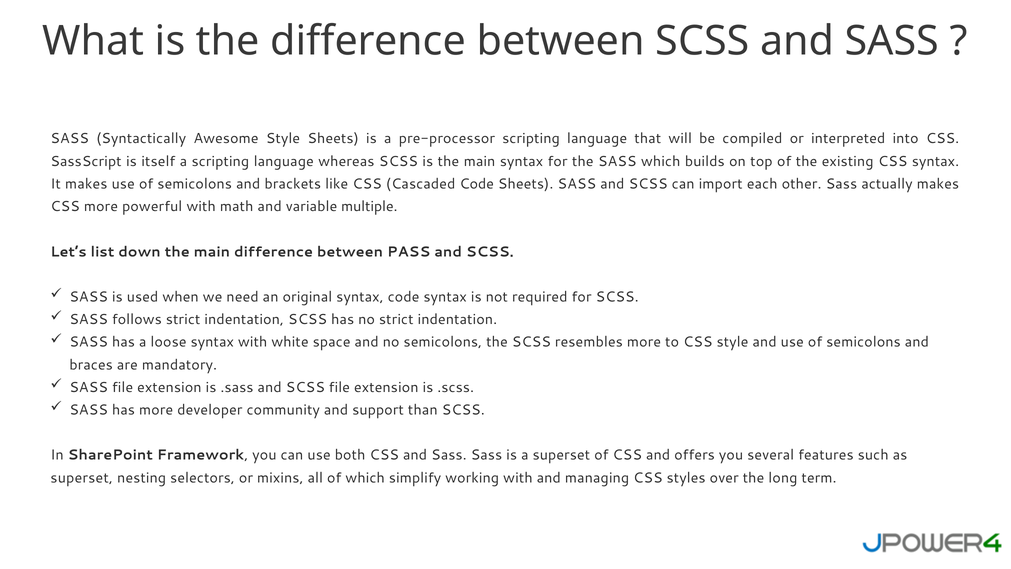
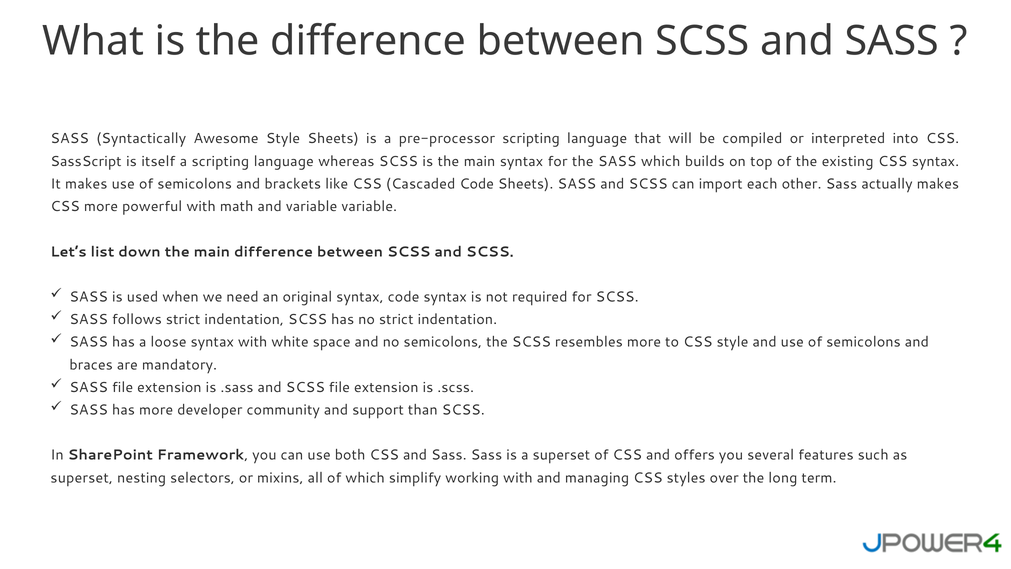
variable multiple: multiple -> variable (369, 206)
main difference between PASS: PASS -> SCSS (409, 252)
